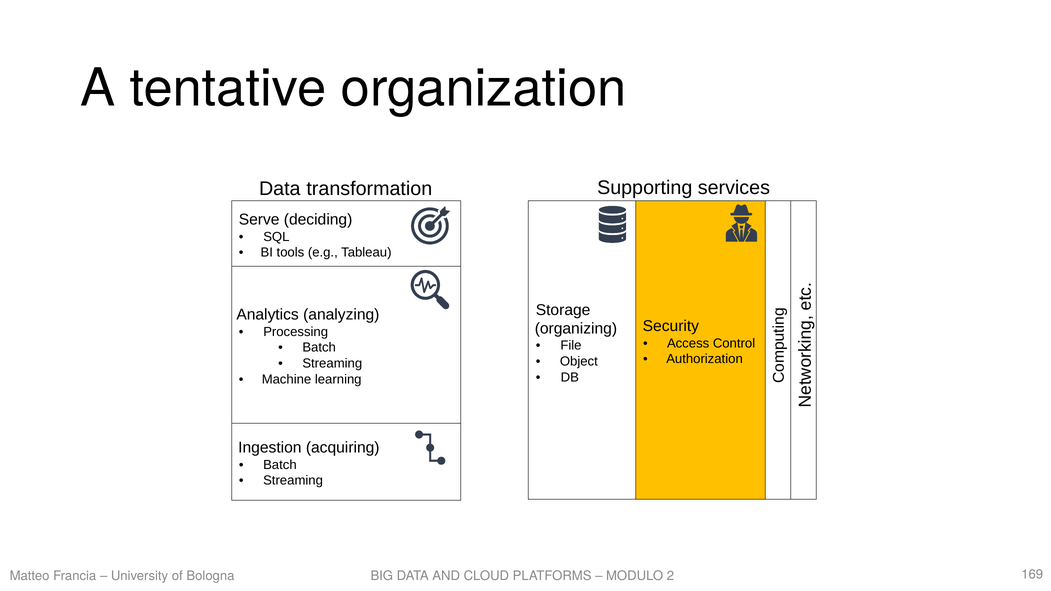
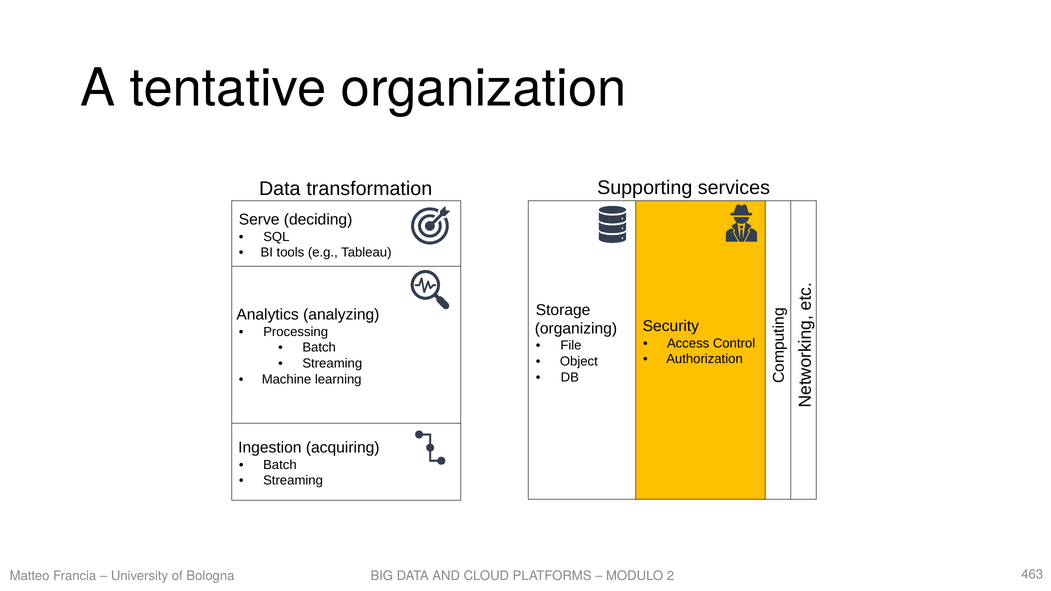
169: 169 -> 463 (1032, 575)
